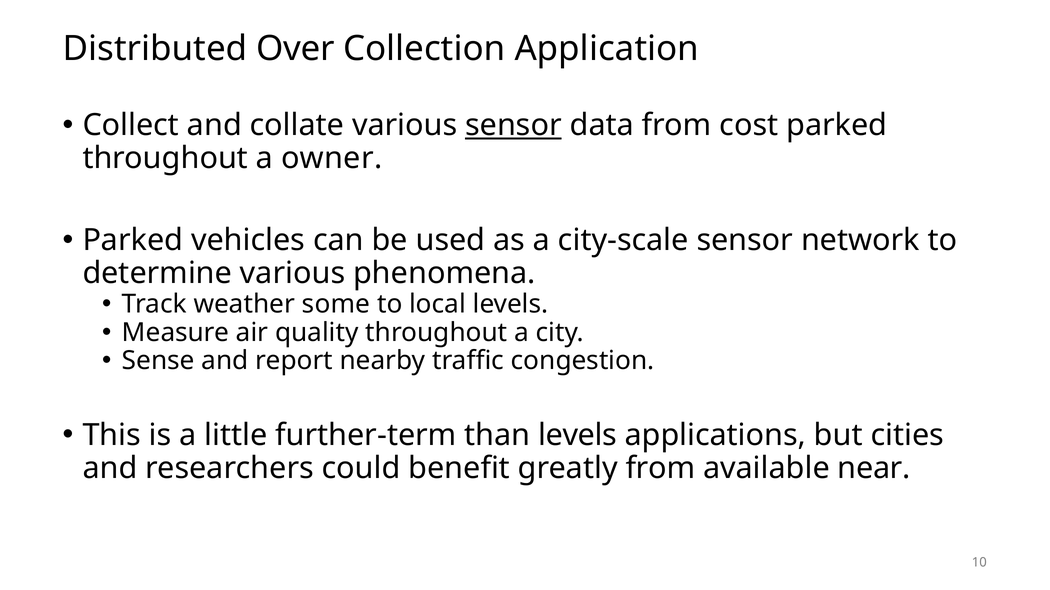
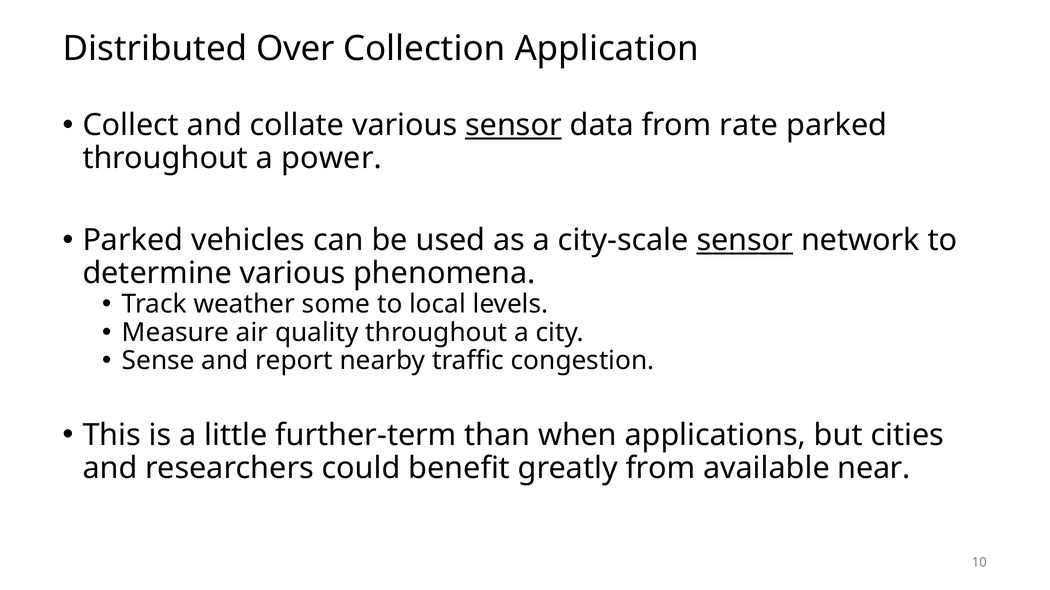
cost: cost -> rate (749, 125)
owner: owner -> power (332, 158)
sensor underline: none -> present (745, 241)
than levels: levels -> when (578, 435)
